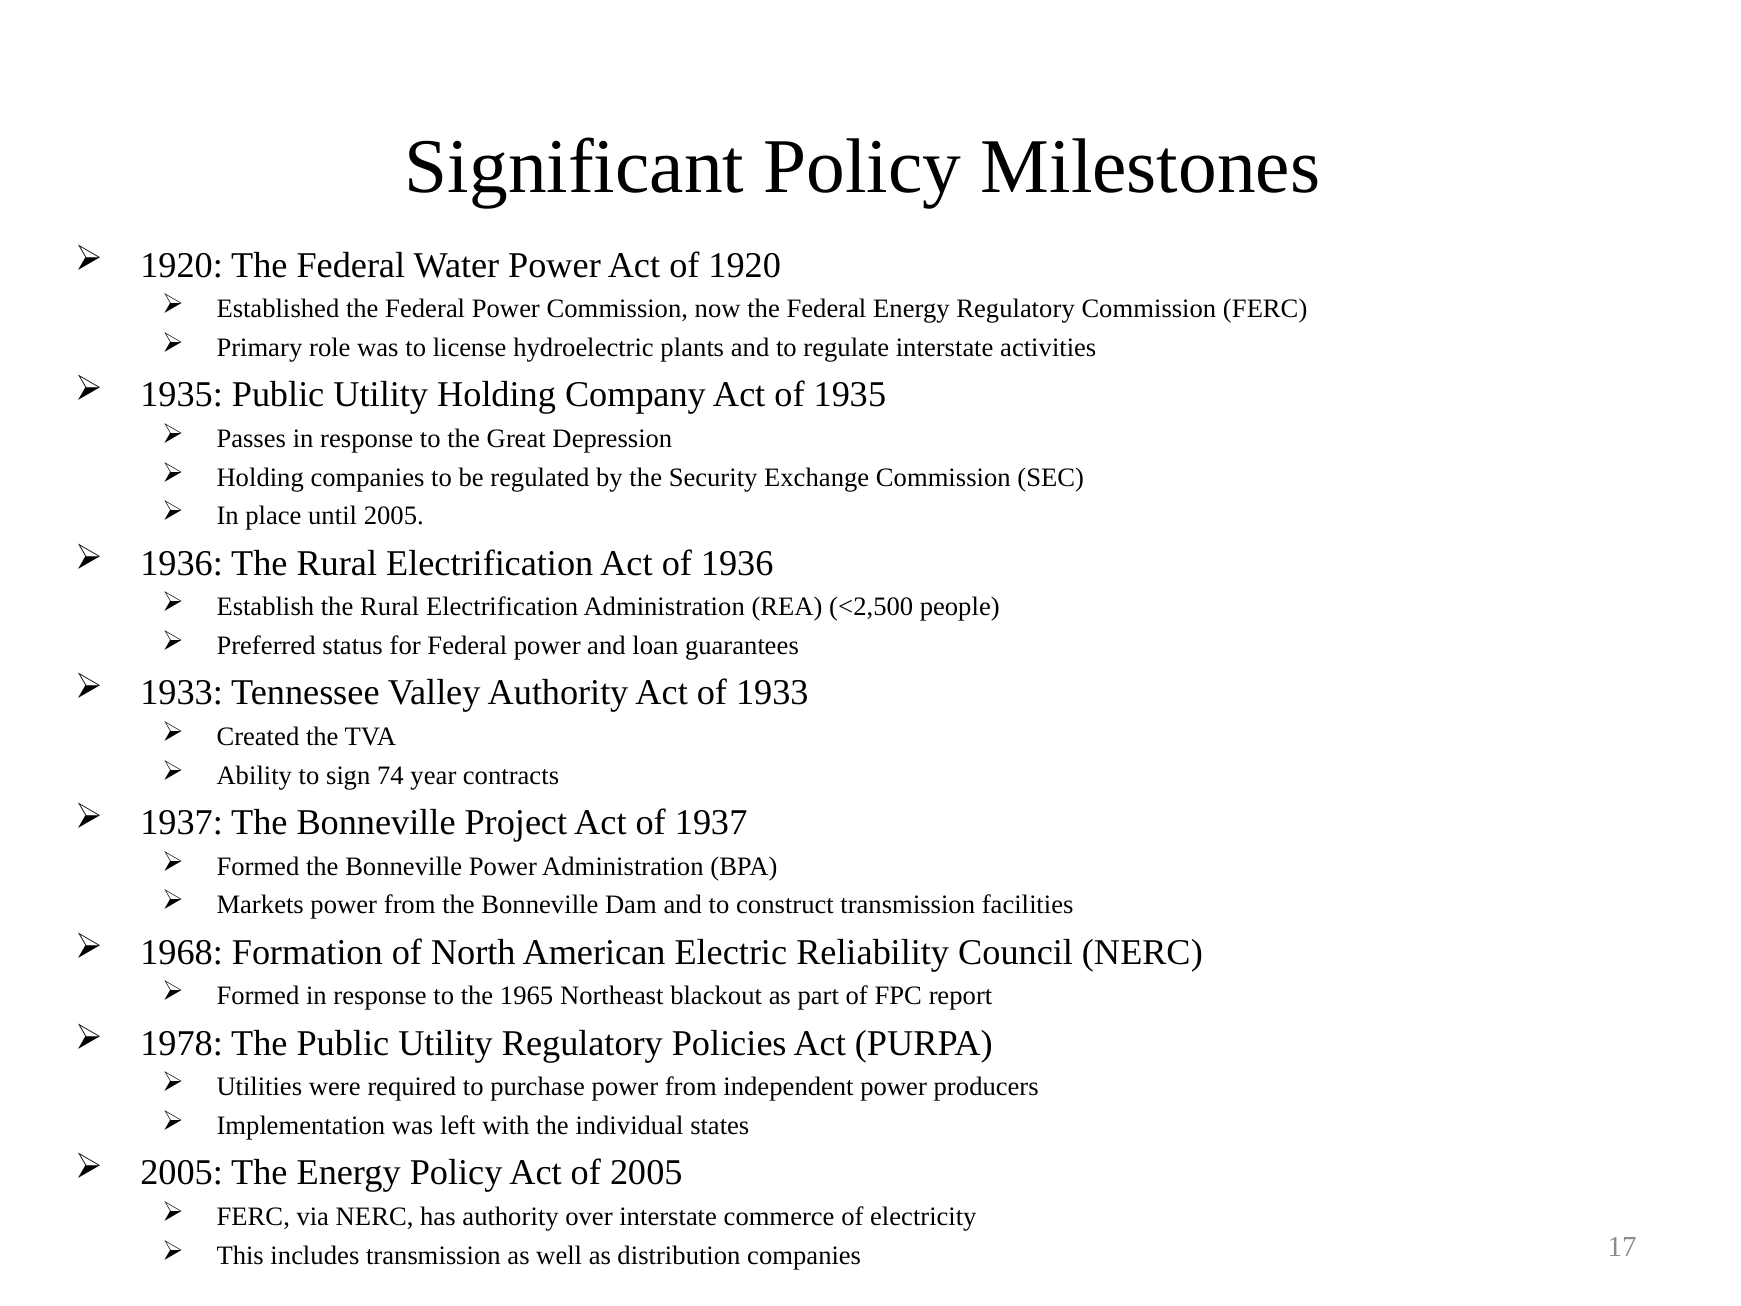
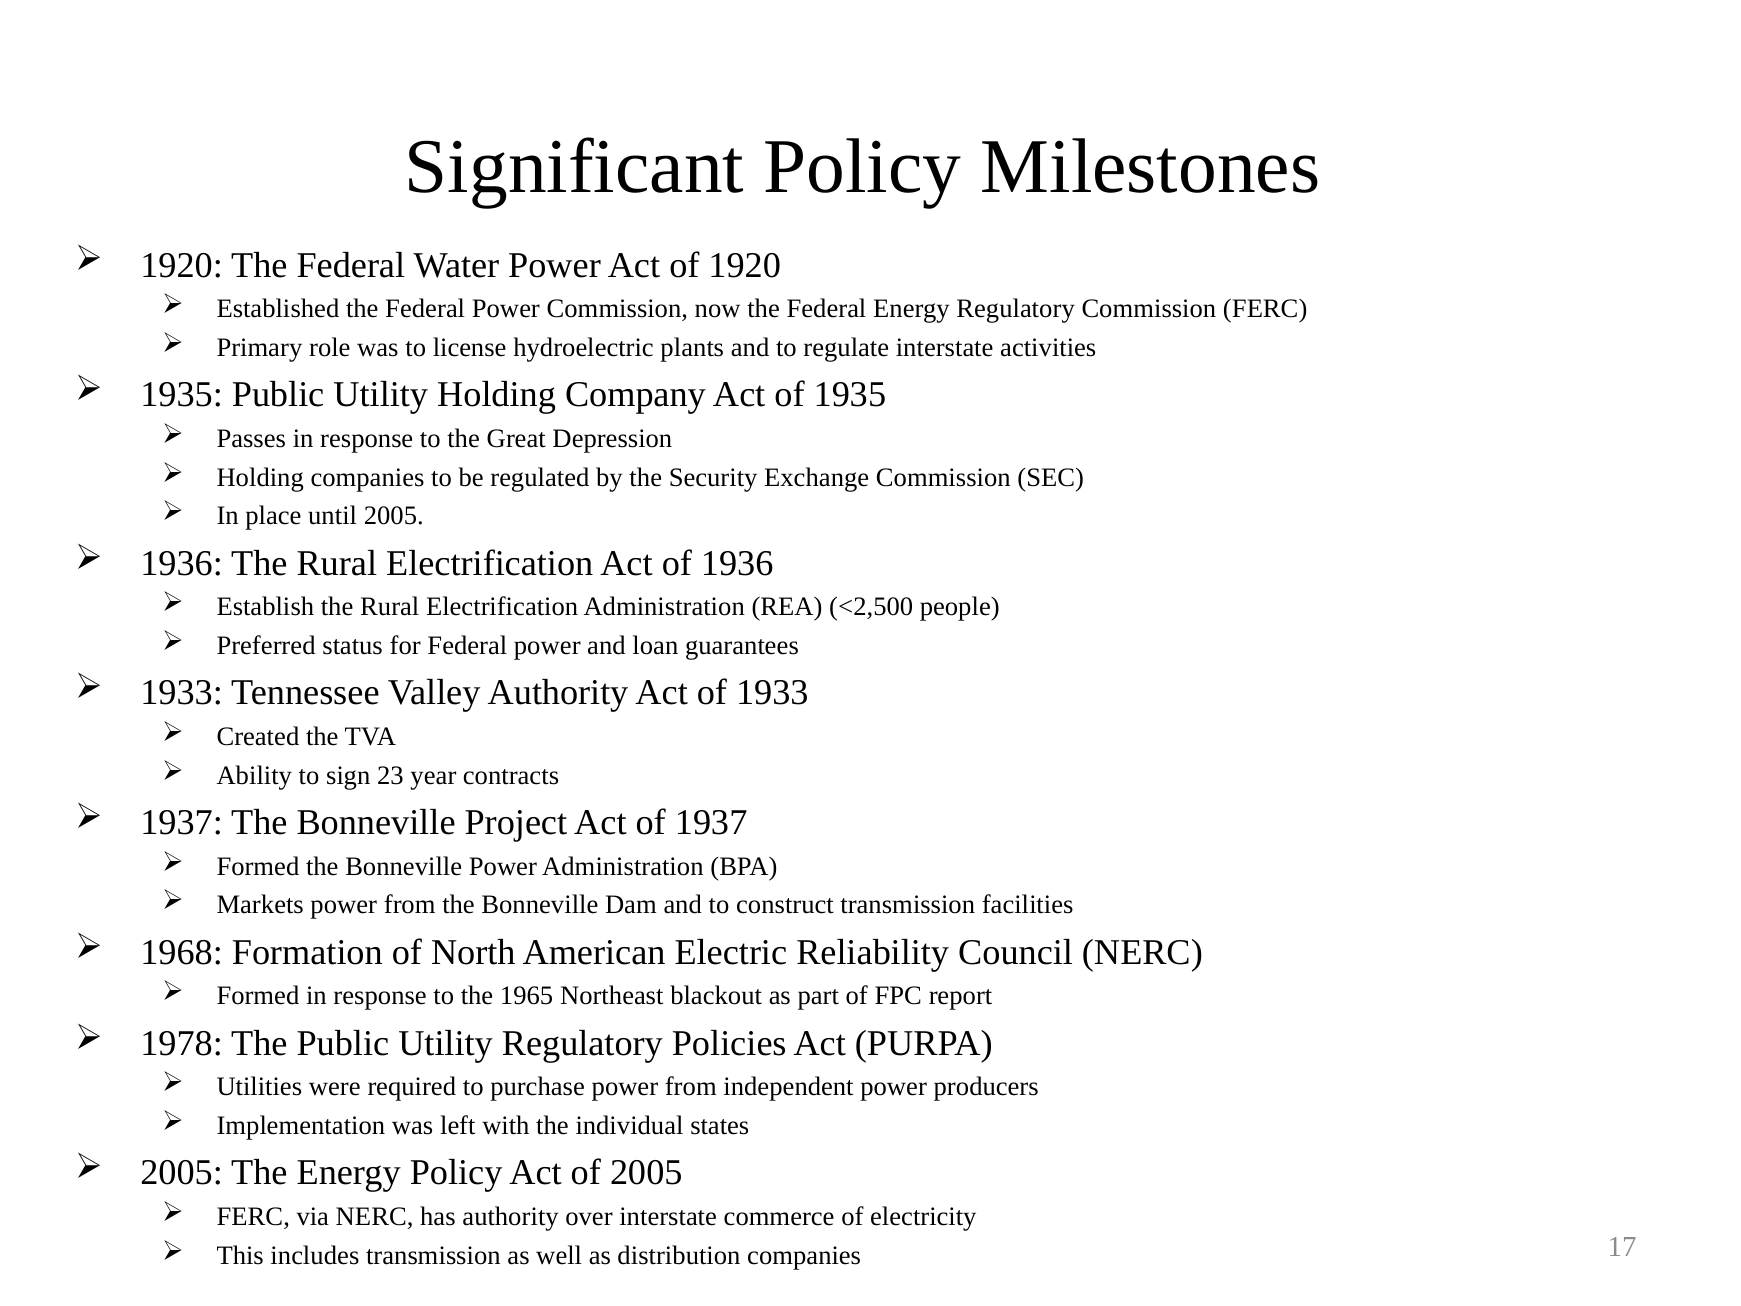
74: 74 -> 23 (390, 775)
